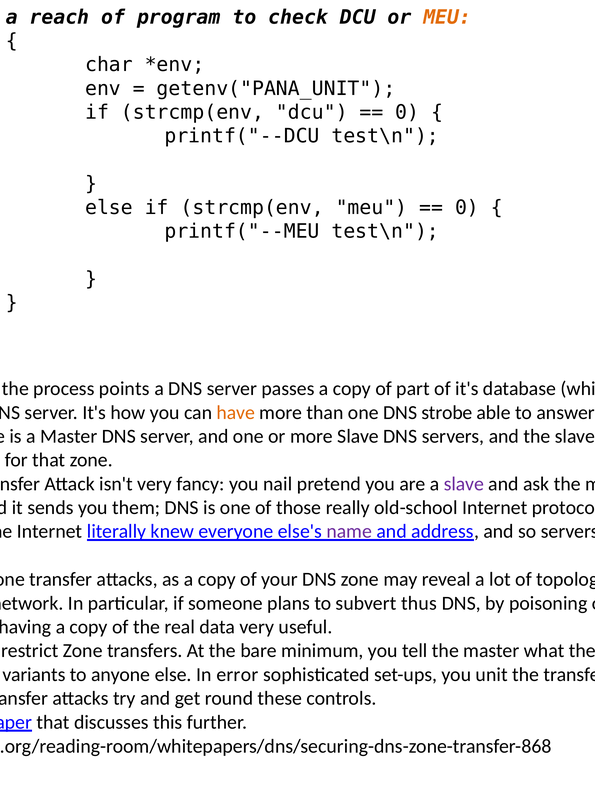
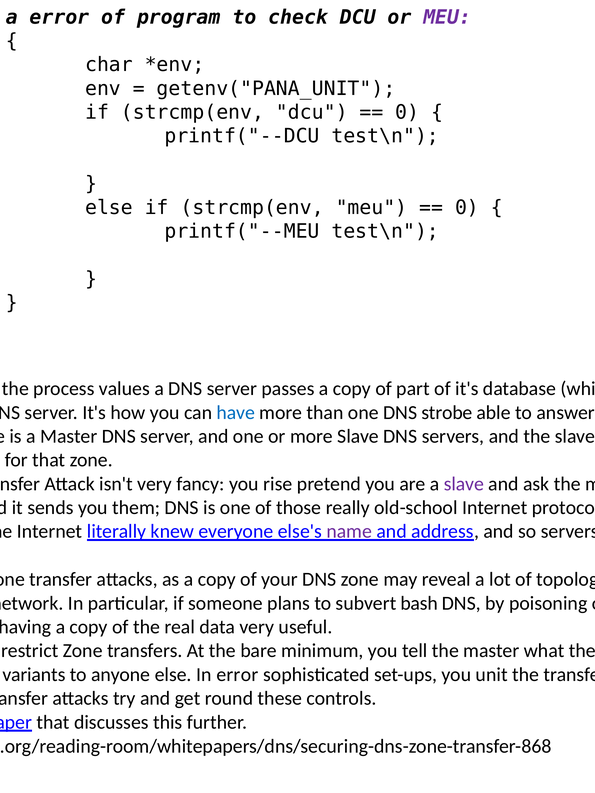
a reach: reach -> error (59, 17)
MEU colour: orange -> purple (447, 17)
points: points -> values (124, 389)
have colour: orange -> blue (236, 413)
nail: nail -> rise (278, 484)
thus: thus -> bash (419, 603)
